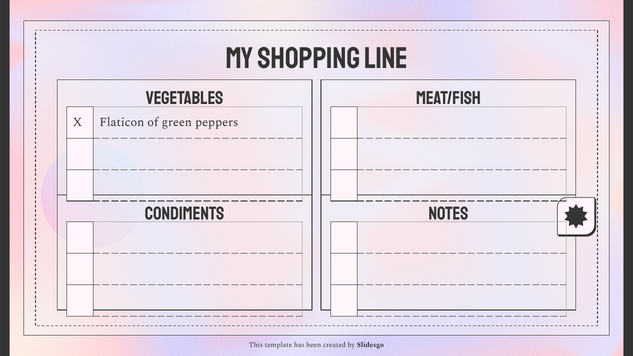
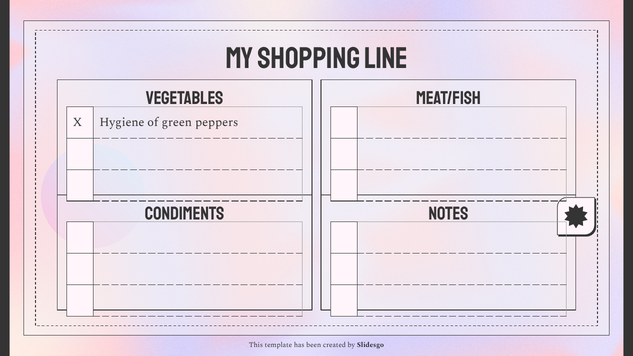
Flaticon: Flaticon -> Hygiene (122, 122)
